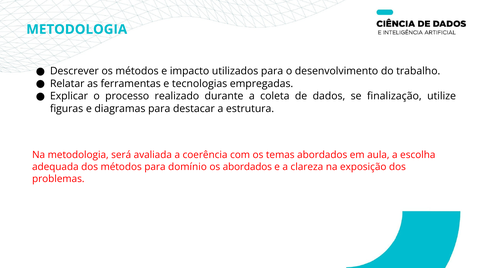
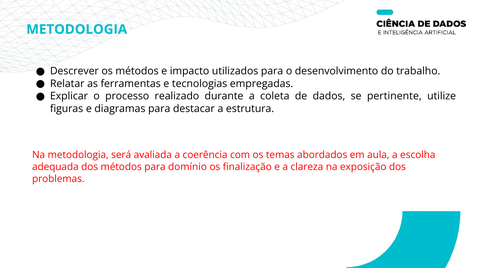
finalização: finalização -> pertinente (394, 96)
os abordados: abordados -> finalização (247, 167)
